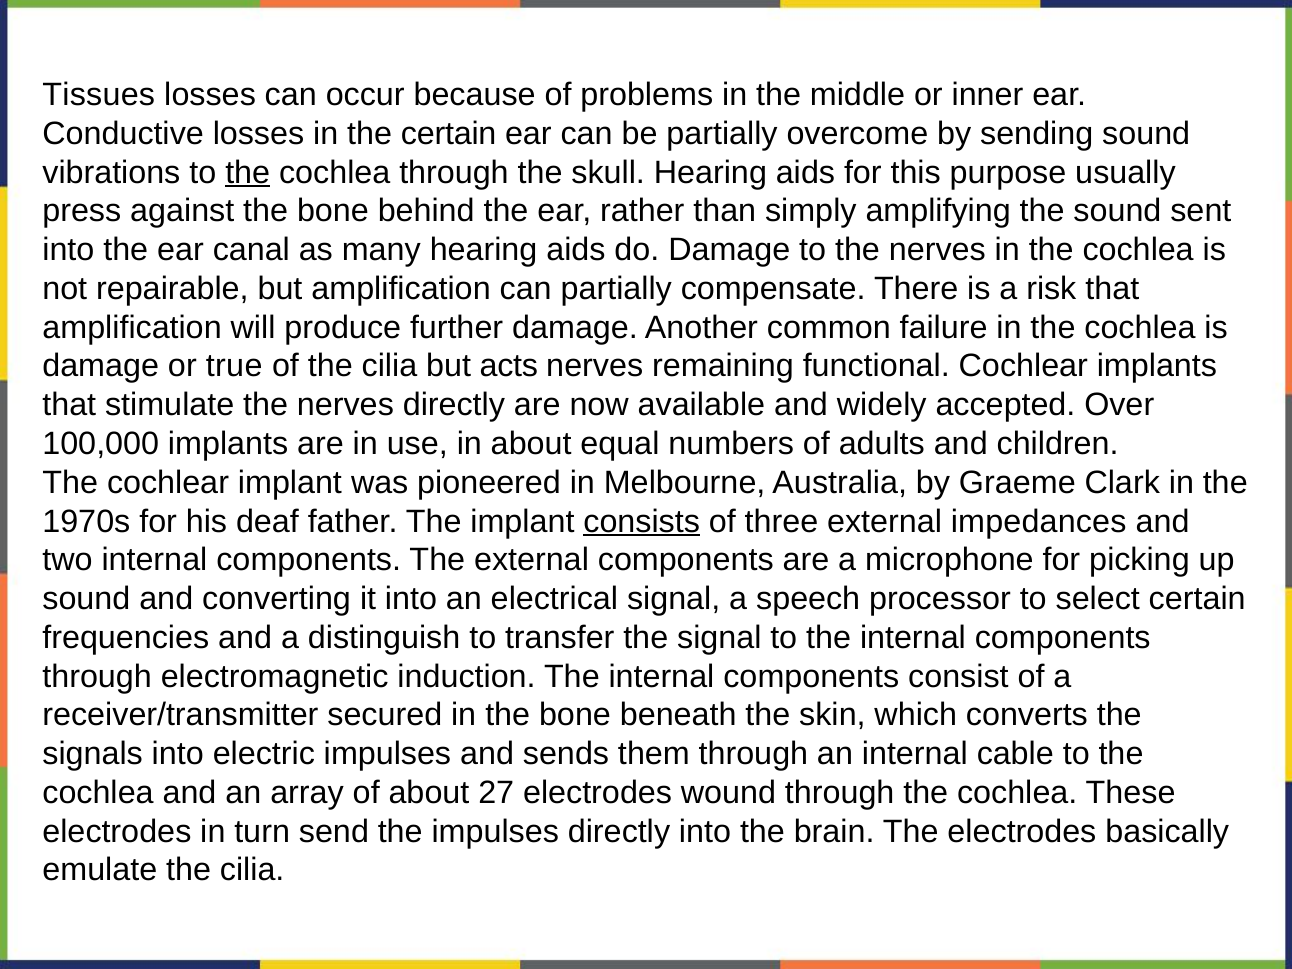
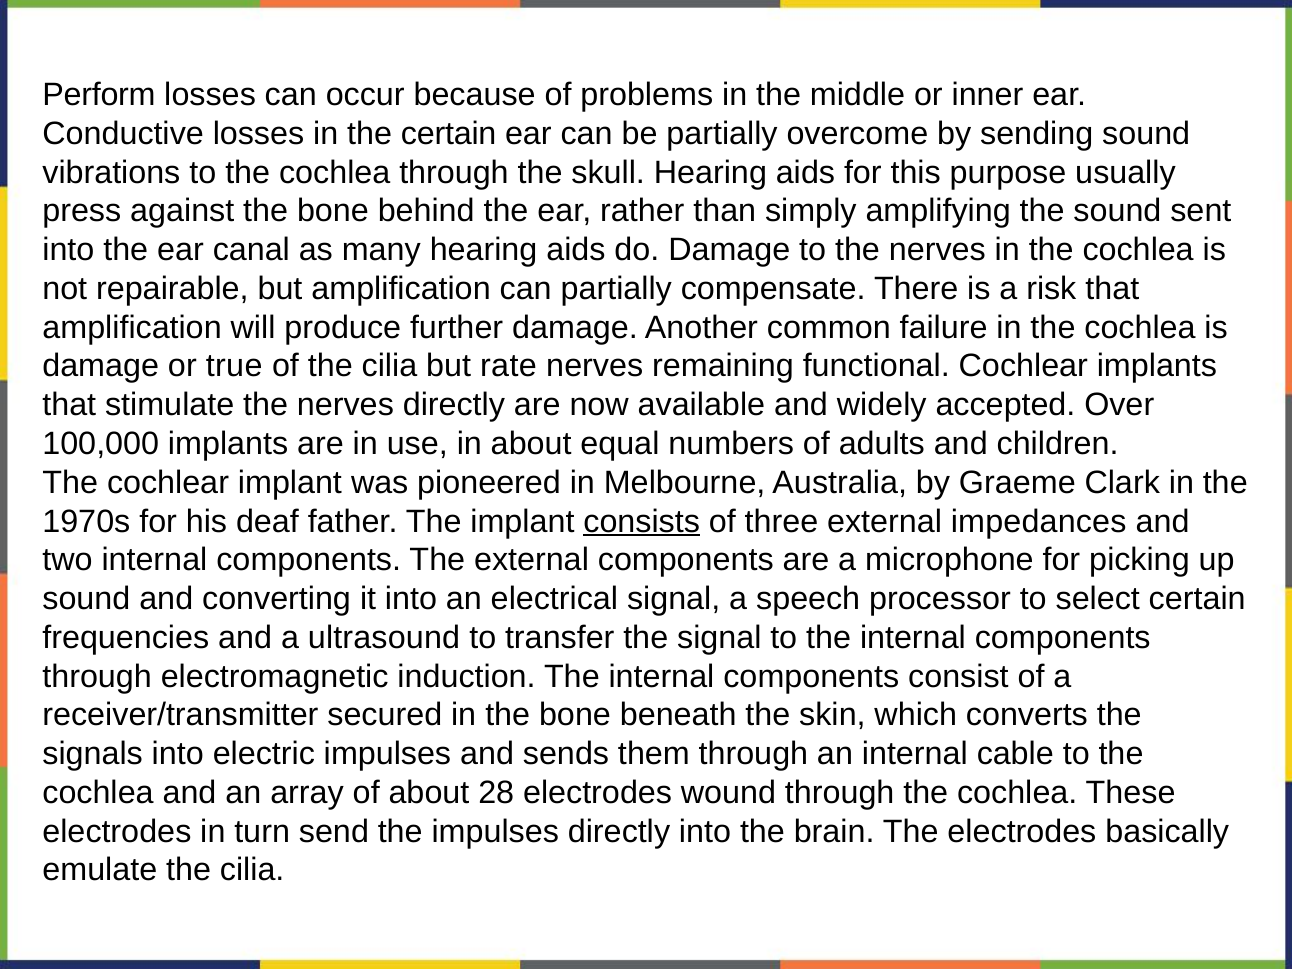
Tissues: Tissues -> Perform (99, 95)
the underline: present -> none (248, 173)
acts: acts -> rate (508, 366)
distinguish: distinguish -> ultrasound (384, 638)
27: 27 -> 28 (496, 793)
